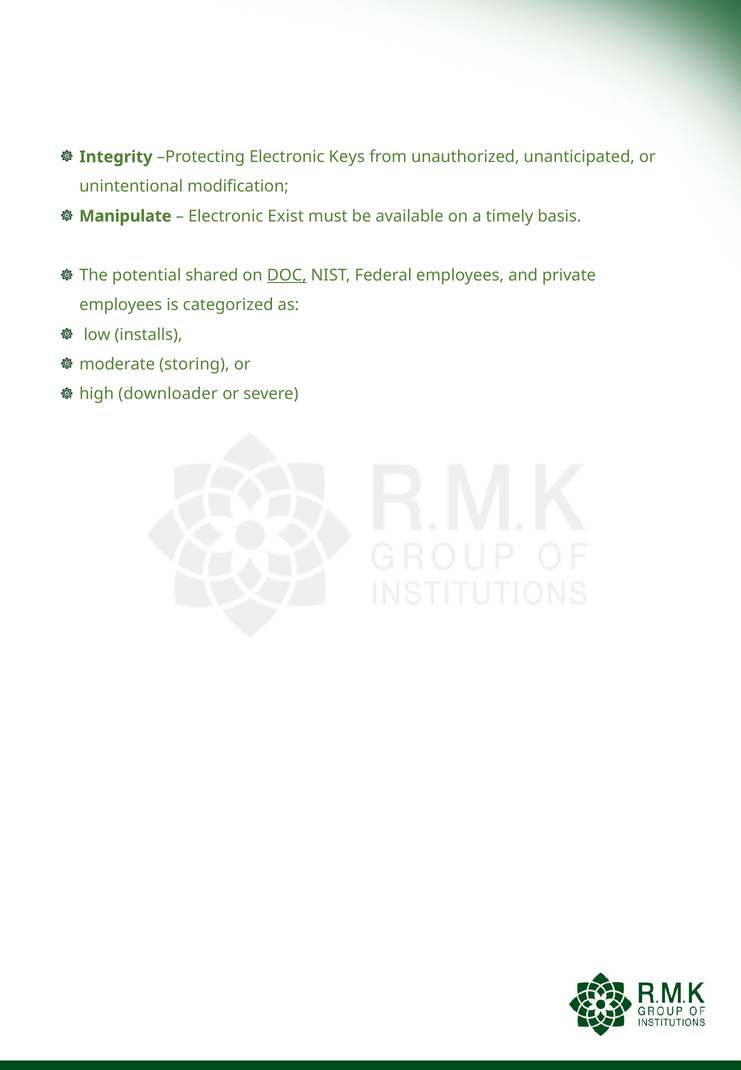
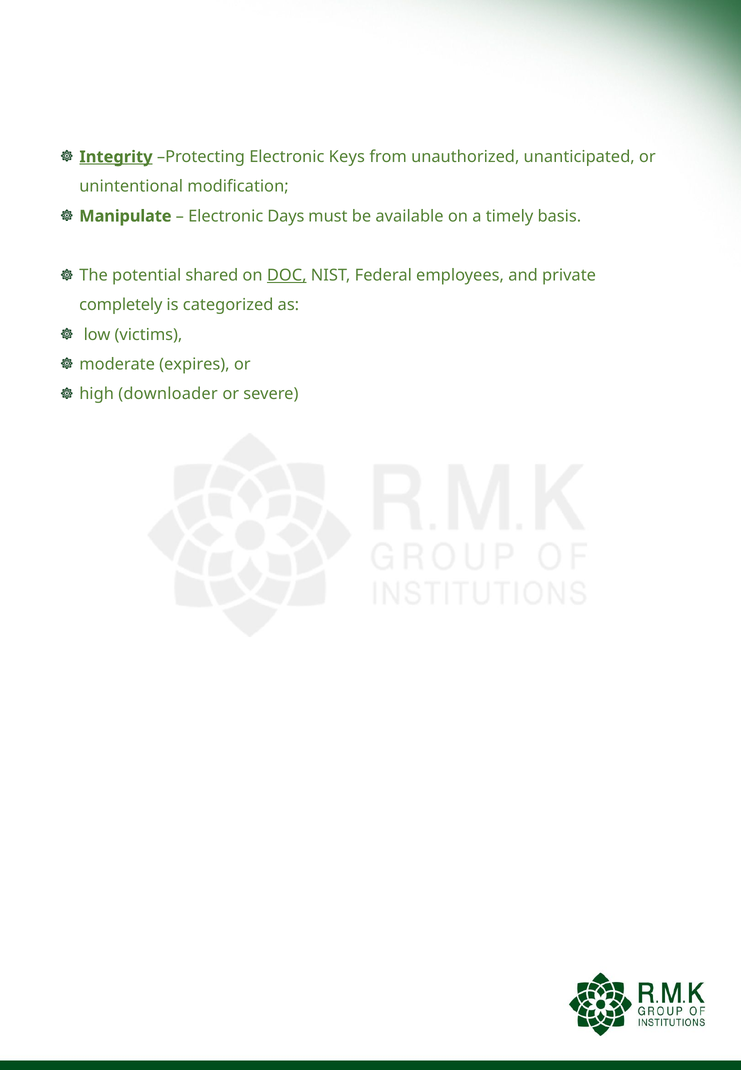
Integrity underline: none -> present (116, 157)
Exist: Exist -> Days (286, 216)
employees: employees -> completely (121, 305)
installs: installs -> victims (148, 335)
storing: storing -> expires (194, 364)
